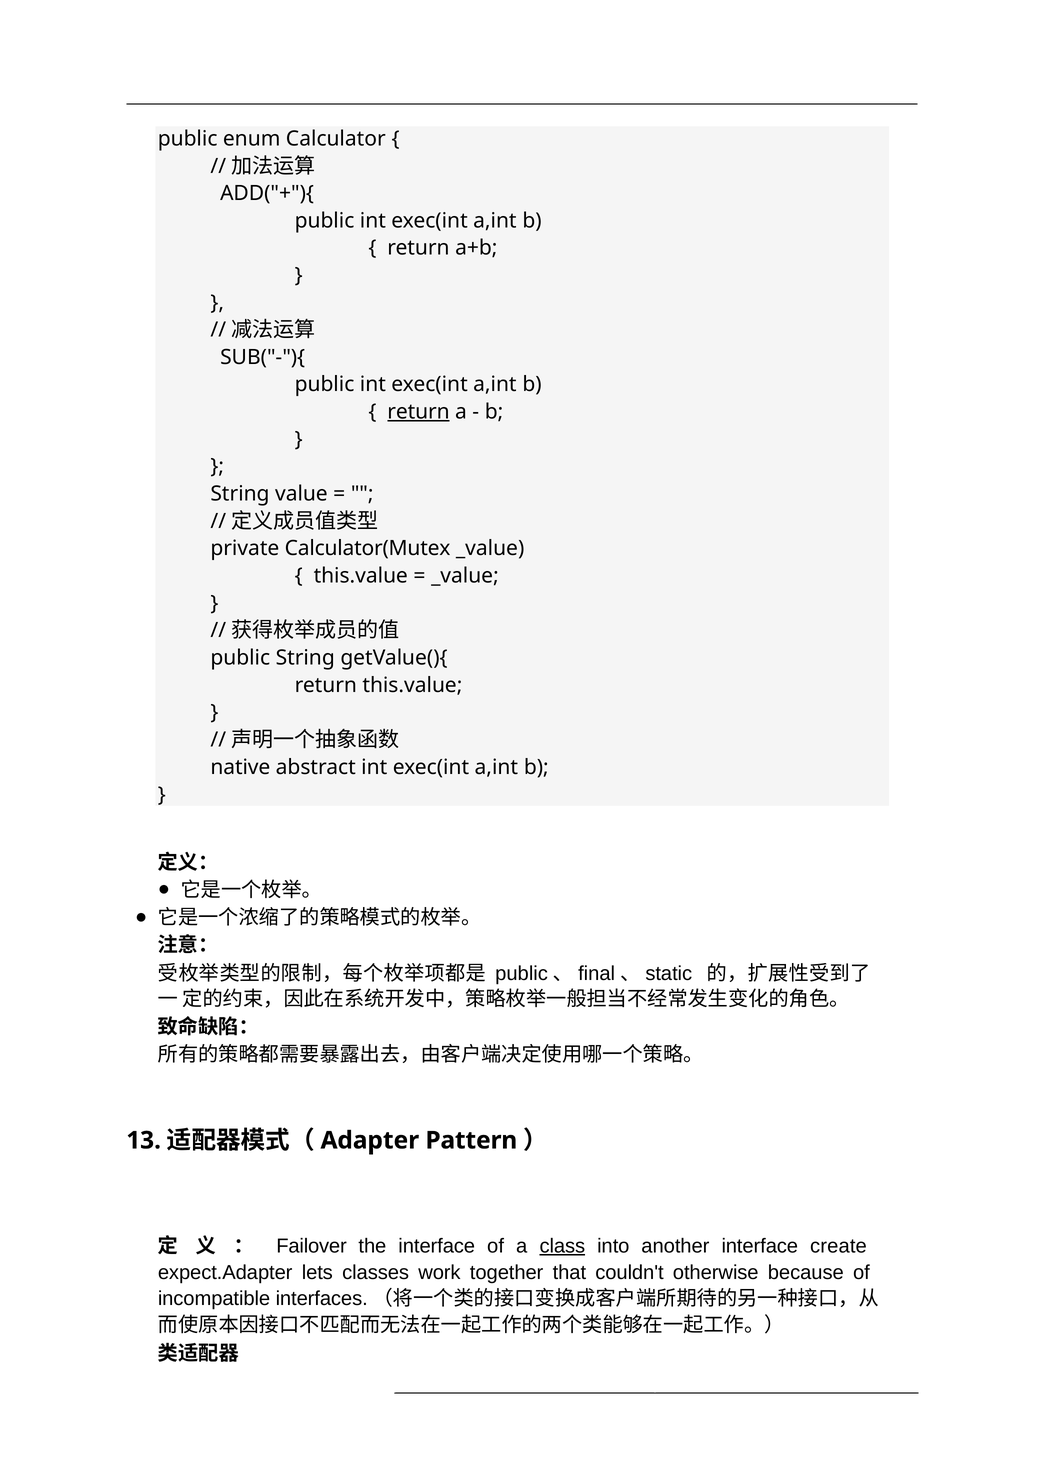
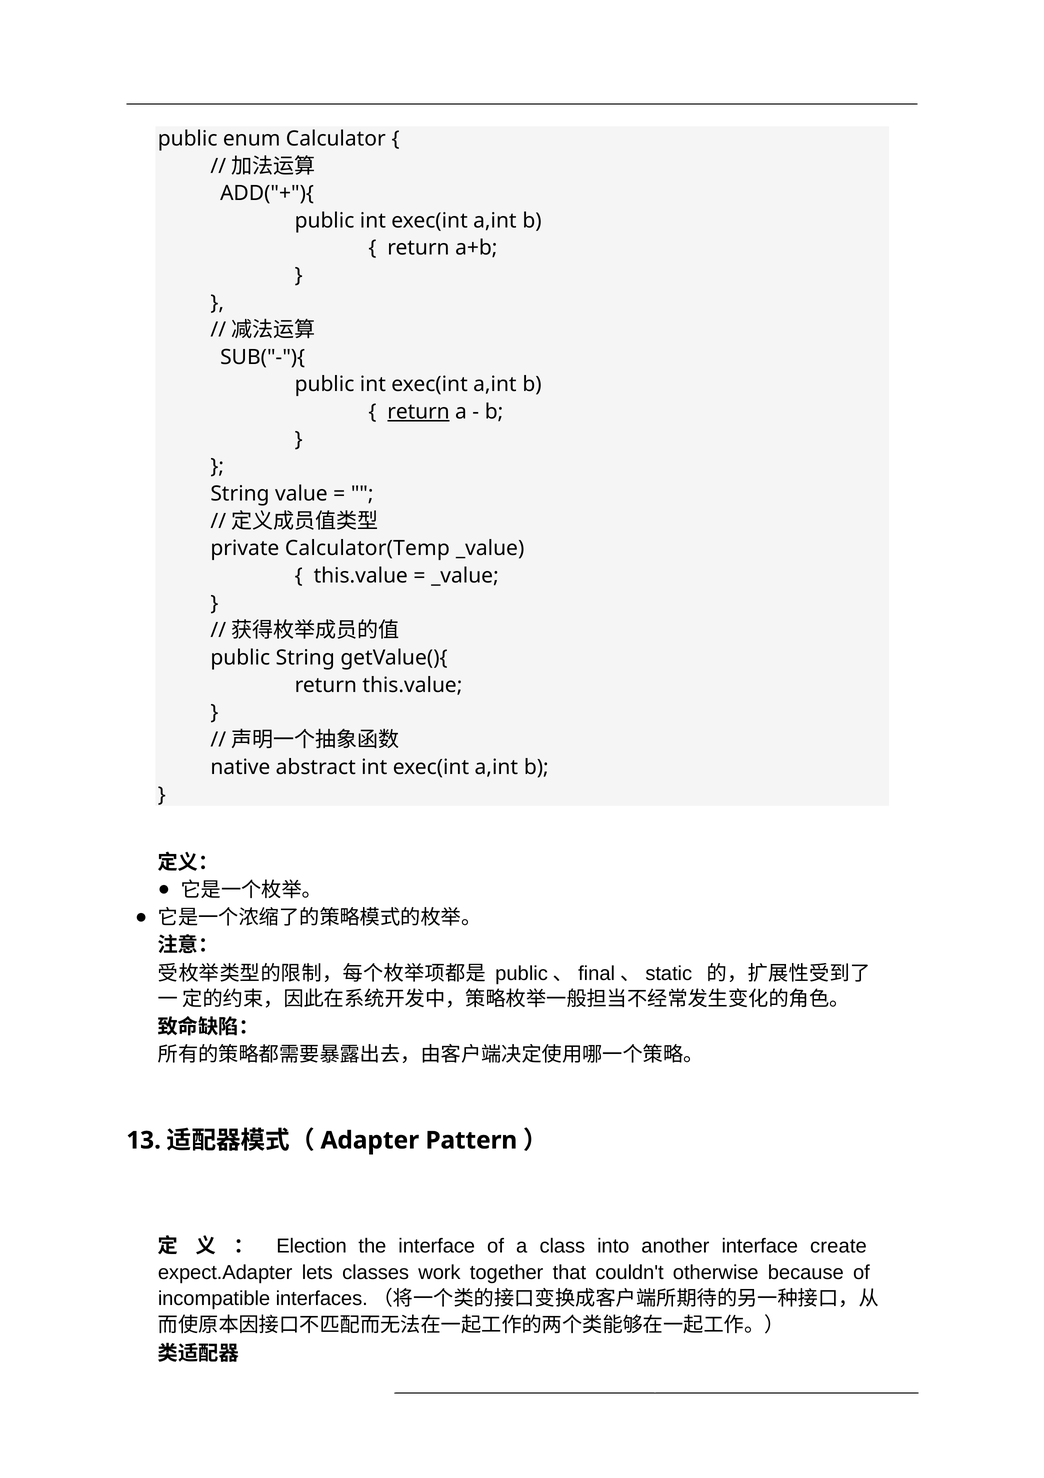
Calculator(Mutex: Calculator(Mutex -> Calculator(Temp (367, 548)
Failover: Failover -> Election (312, 1246)
class underline: present -> none (562, 1246)
